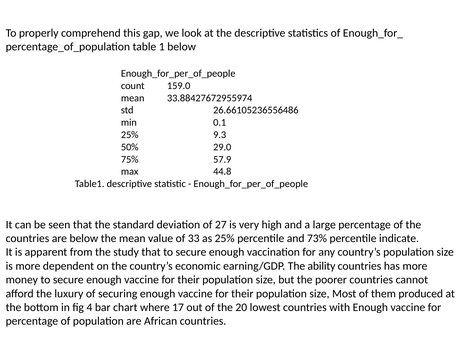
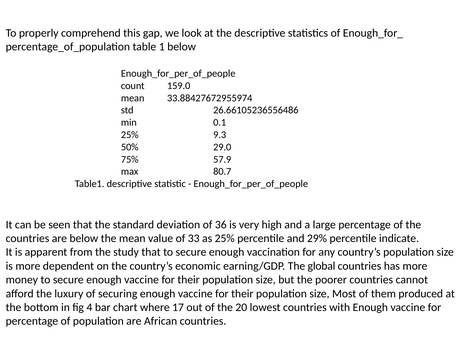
44.8: 44.8 -> 80.7 (222, 172)
27: 27 -> 36 (221, 225)
73%: 73% -> 29% (317, 239)
ability: ability -> global (322, 267)
